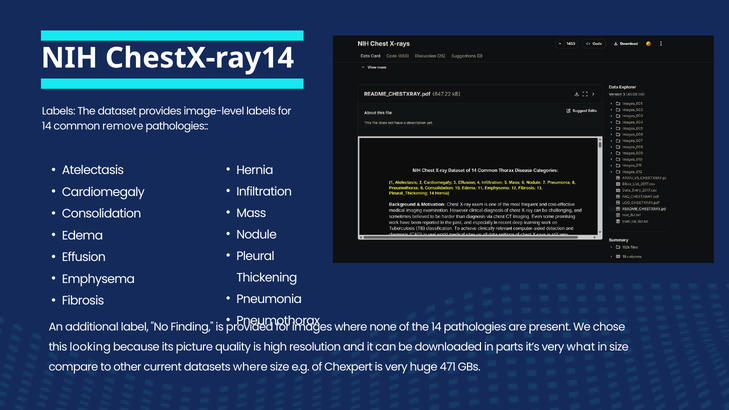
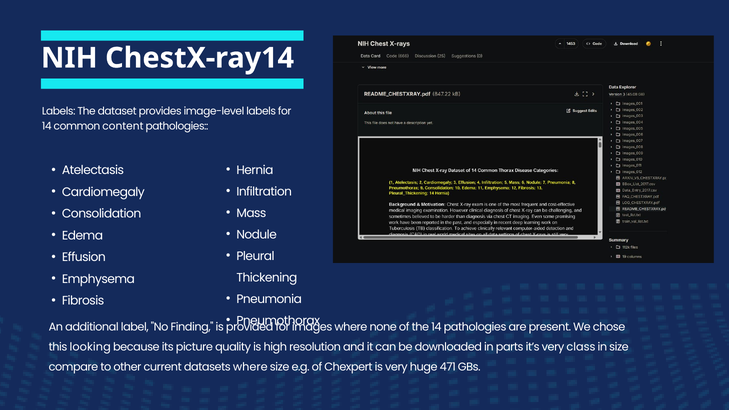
remove: remove -> content (123, 126)
what: what -> class (581, 347)
